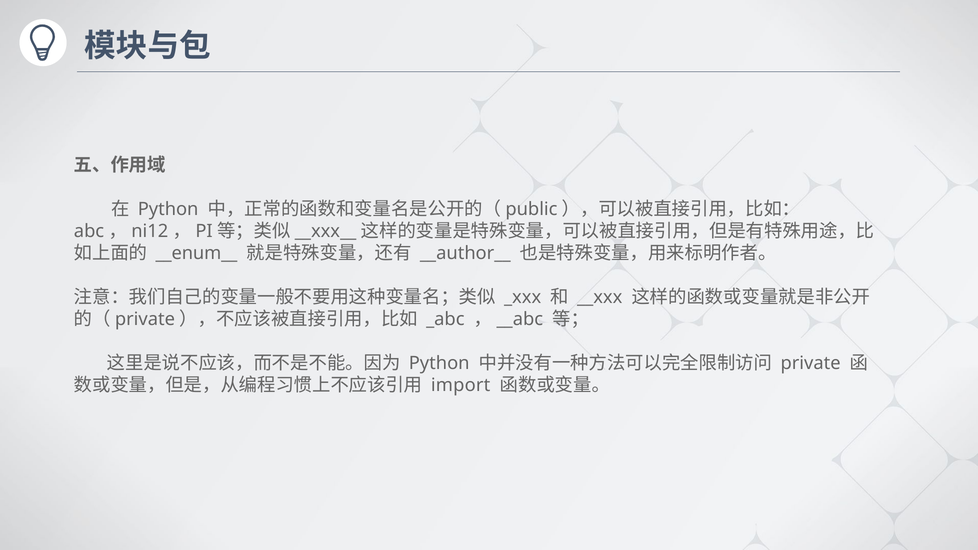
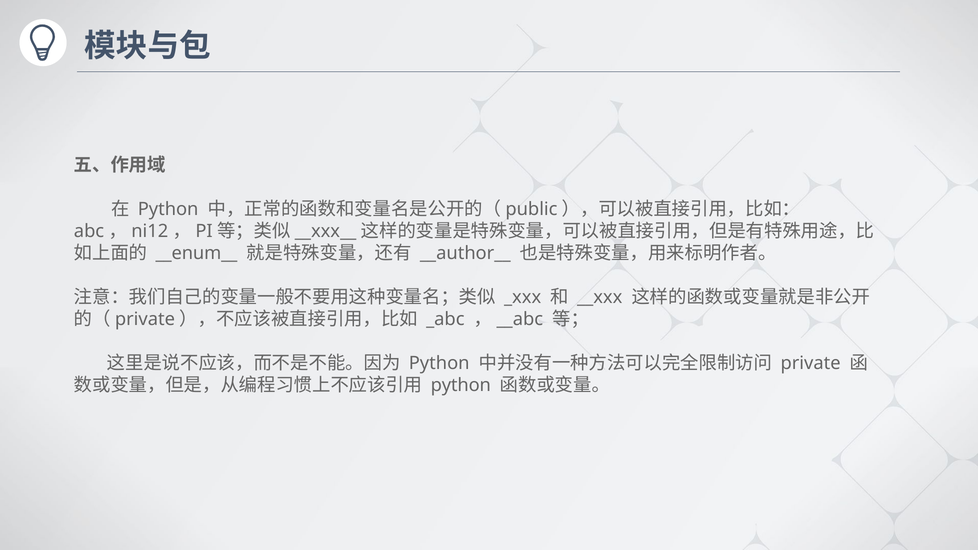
import: import -> python (461, 385)
